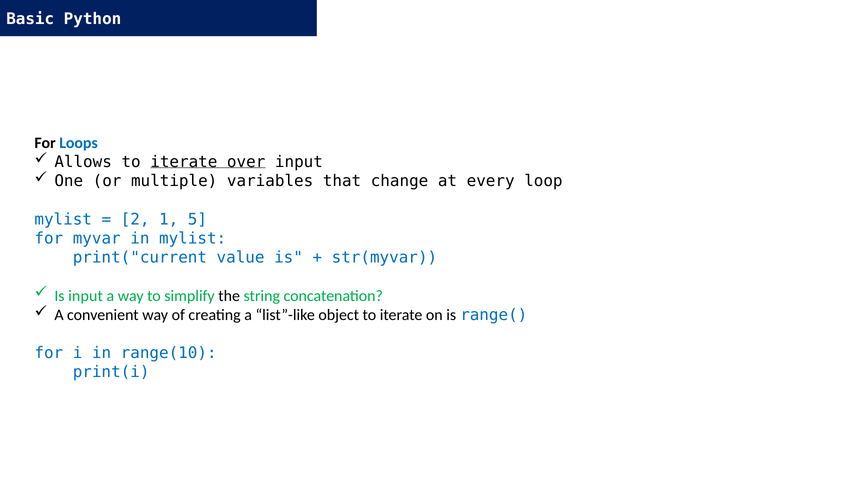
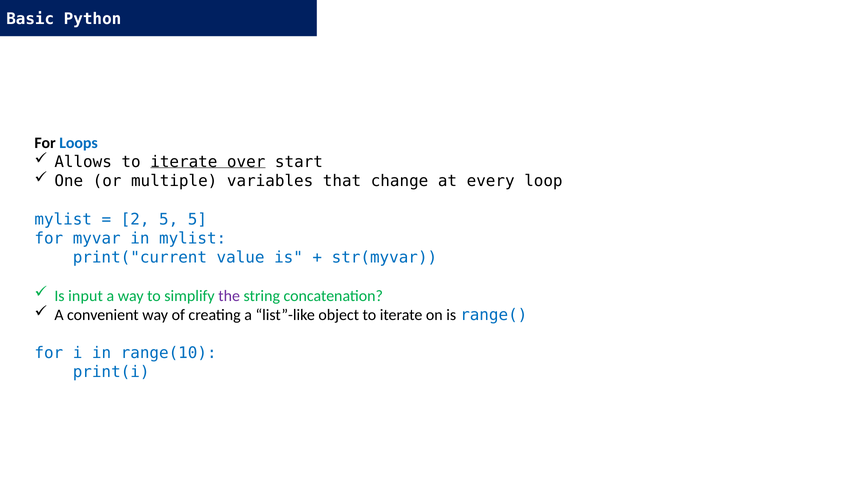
over input: input -> start (299, 162)
2 1: 1 -> 5 (169, 219)
the colour: black -> purple (229, 296)
